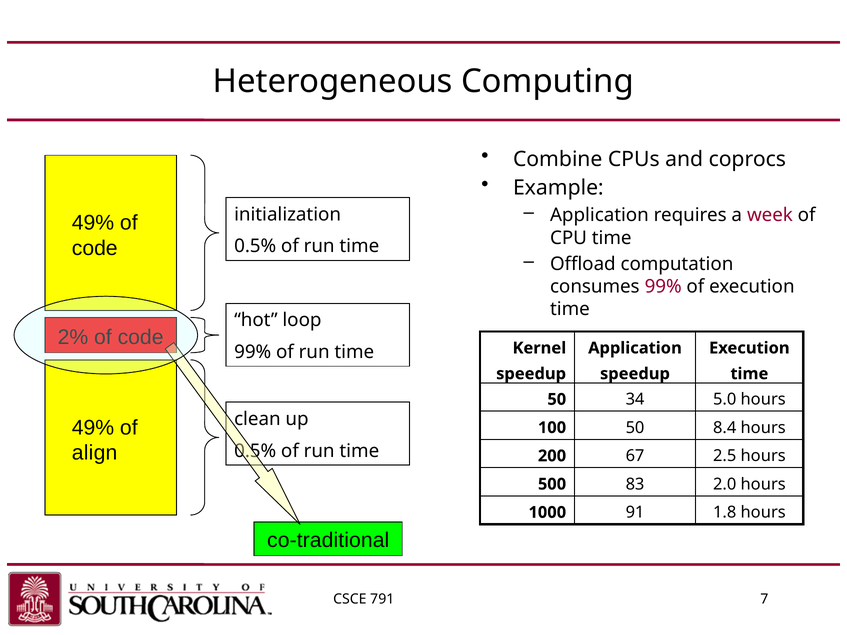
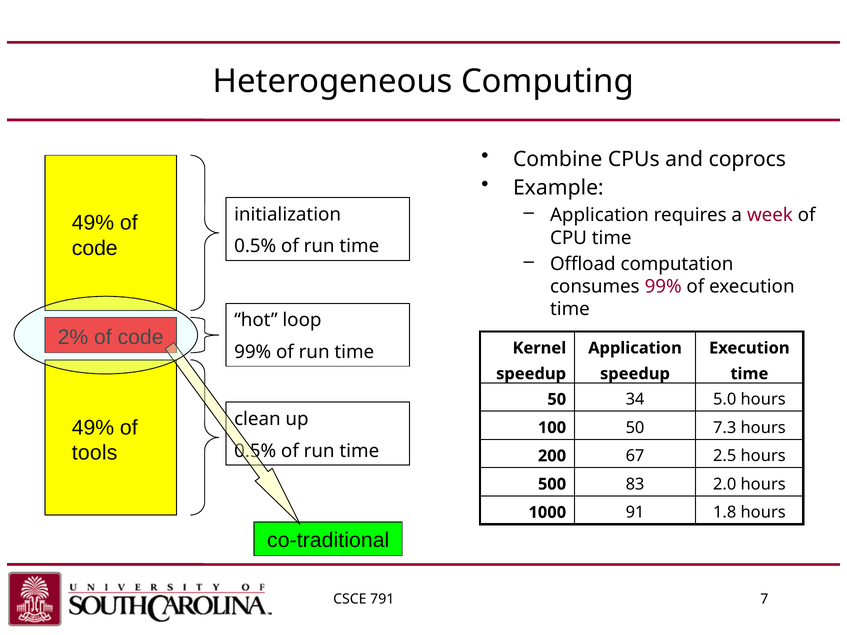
8.4: 8.4 -> 7.3 (725, 428)
align: align -> tools (95, 453)
